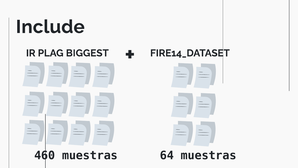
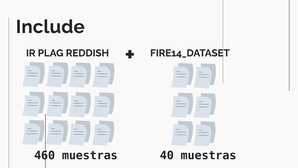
BIGGEST: BIGGEST -> REDDISH (87, 53)
64: 64 -> 40 (167, 155)
